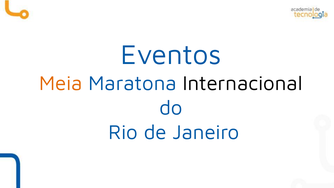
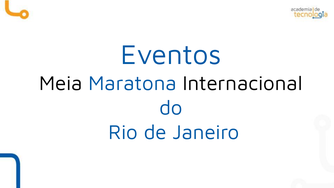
Meia colour: orange -> black (61, 83)
